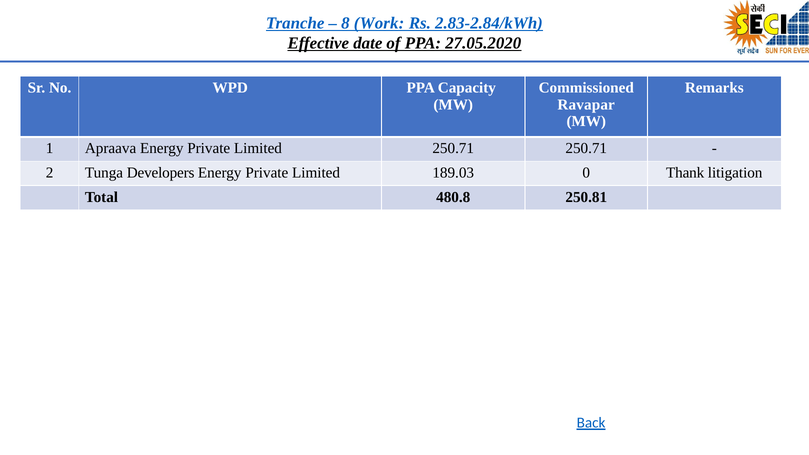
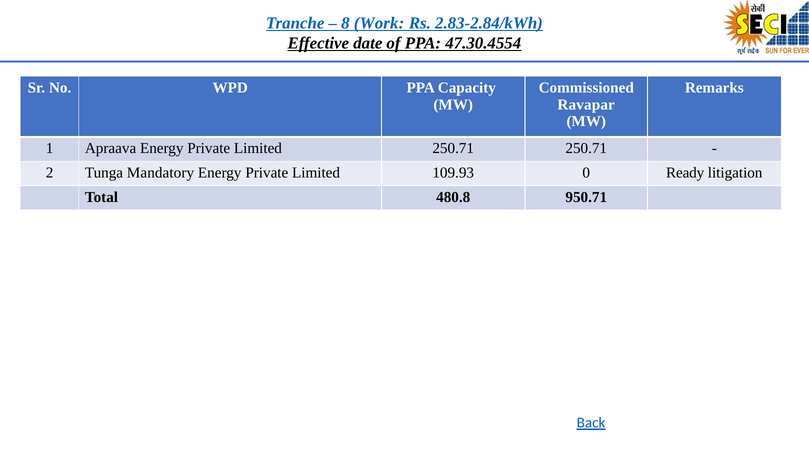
27.05.2020: 27.05.2020 -> 47.30.4554 (483, 43)
Developers: Developers -> Mandatory (160, 173)
189.03: 189.03 -> 109.93 (453, 173)
Thank: Thank -> Ready (685, 173)
250.81: 250.81 -> 950.71 (586, 197)
